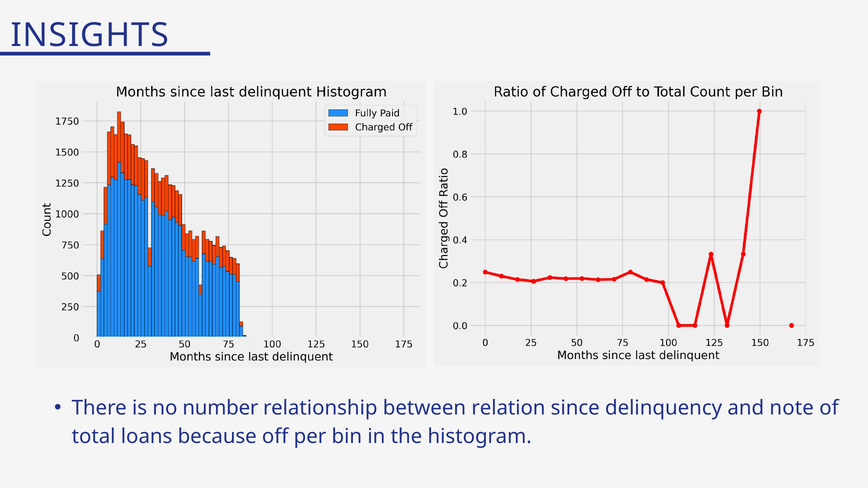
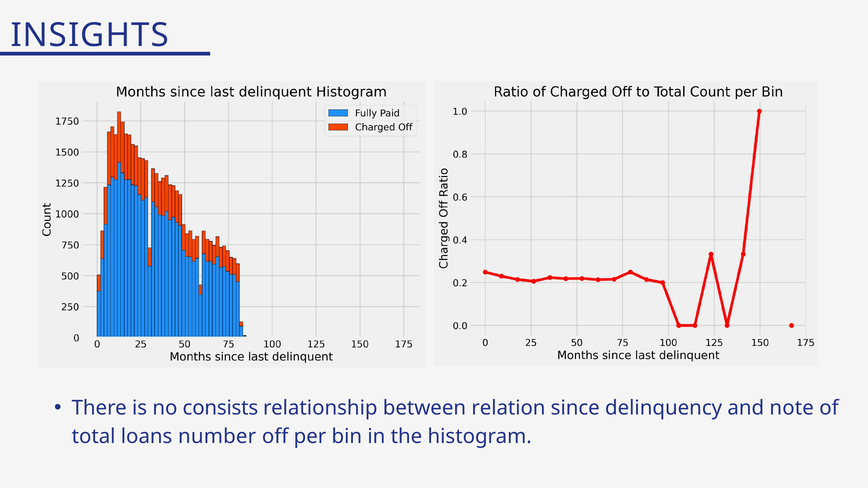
number: number -> consists (220, 408)
because: because -> number (217, 437)
